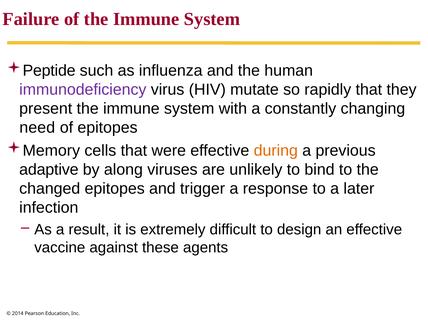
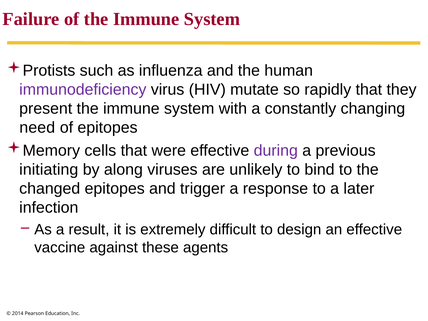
Peptide: Peptide -> Protists (49, 71)
during colour: orange -> purple (276, 151)
adaptive: adaptive -> initiating (49, 170)
